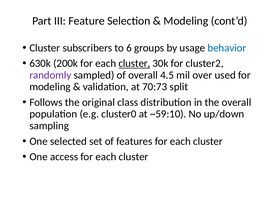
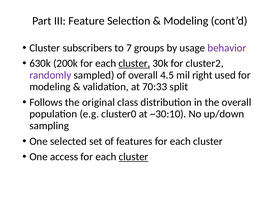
6: 6 -> 7 (129, 48)
behavior colour: blue -> purple (227, 48)
over: over -> right (202, 75)
70:73: 70:73 -> 70:33 (155, 87)
~59:10: ~59:10 -> ~30:10 (168, 114)
cluster underline: none -> present (134, 157)
